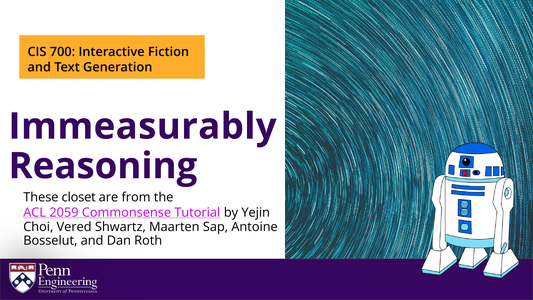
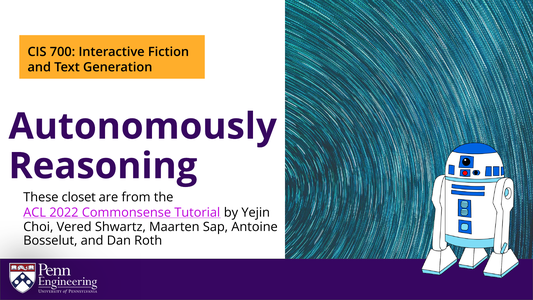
Immeasurably: Immeasurably -> Autonomously (143, 126)
2059: 2059 -> 2022 (64, 212)
